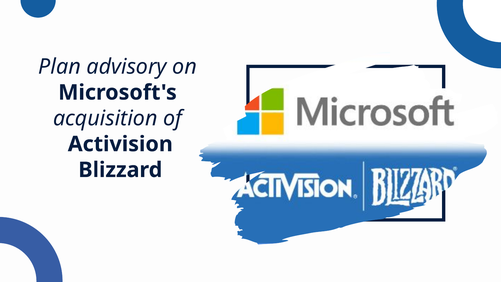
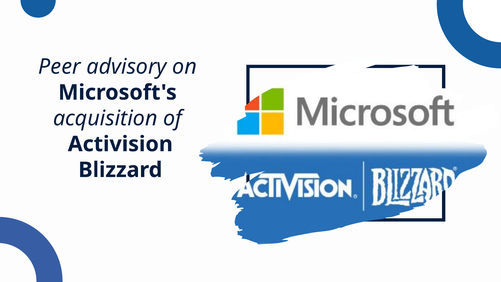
Plan: Plan -> Peer (59, 67)
